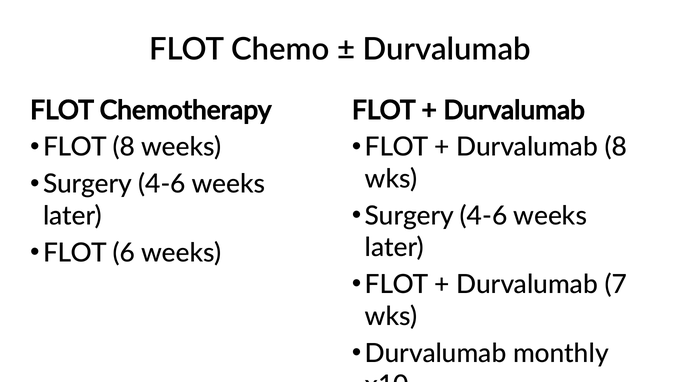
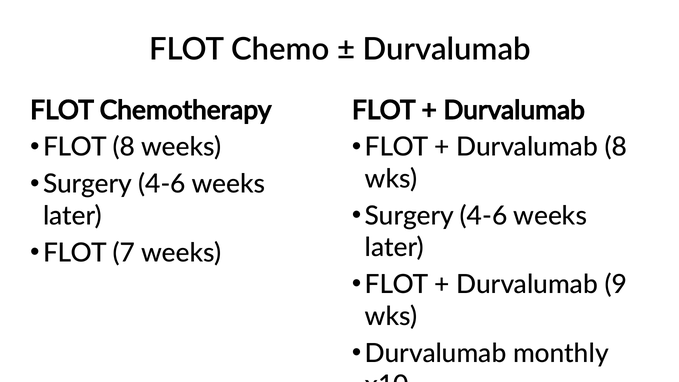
6: 6 -> 7 (124, 253)
7: 7 -> 9 (616, 285)
